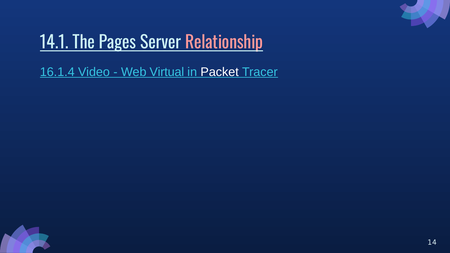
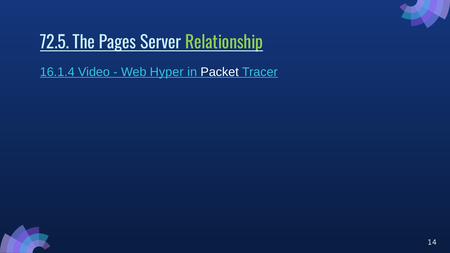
14.1: 14.1 -> 72.5 (54, 43)
Relationship colour: pink -> light green (224, 43)
Virtual: Virtual -> Hyper (167, 72)
